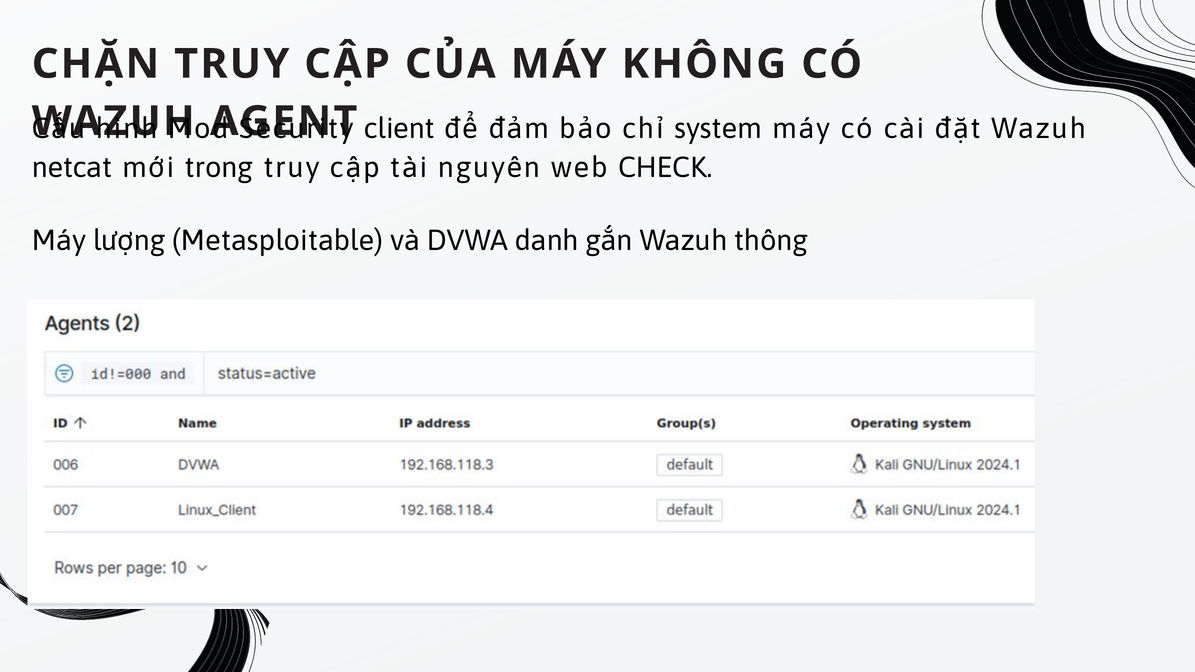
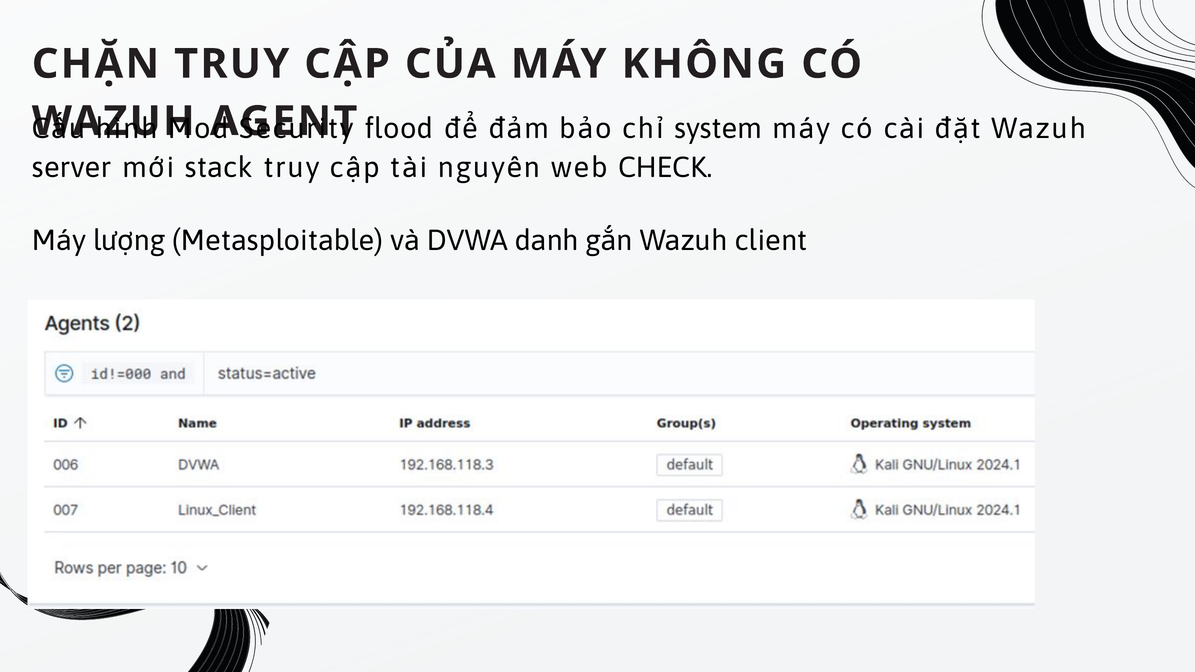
client: client -> flood (399, 128)
netcat: netcat -> server (72, 168)
trong: trong -> stack (219, 168)
thông: thông -> client (771, 241)
